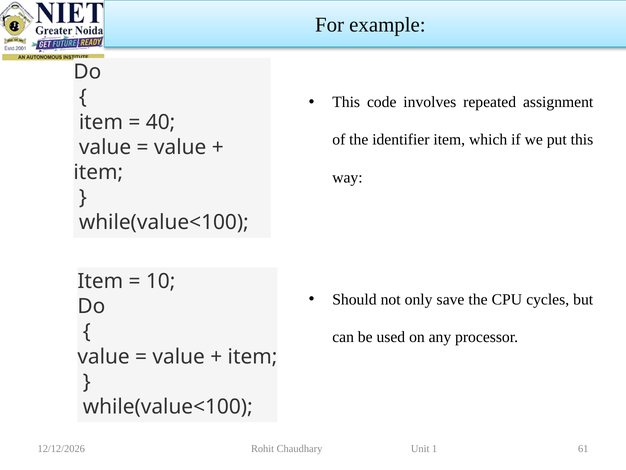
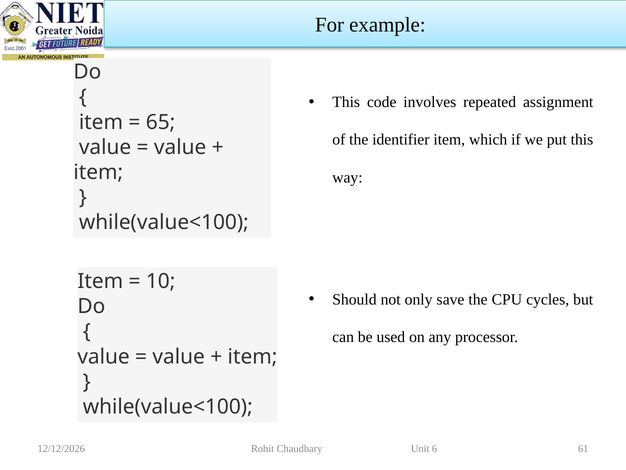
40: 40 -> 65 (161, 122)
1: 1 -> 6 (435, 448)
